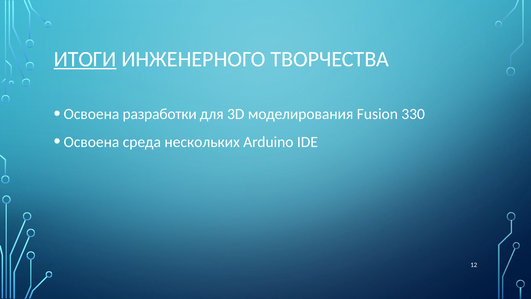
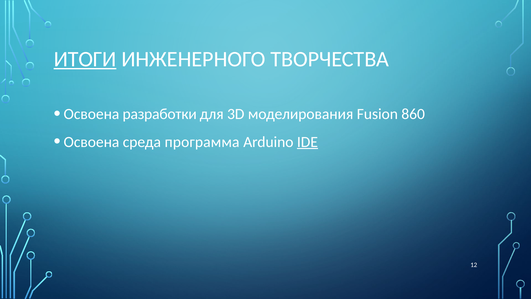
330: 330 -> 860 (413, 114)
нескольких: нескольких -> программа (202, 142)
IDE underline: none -> present (307, 142)
